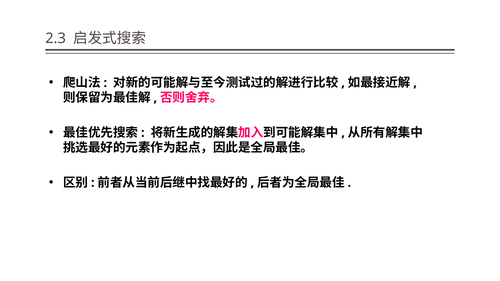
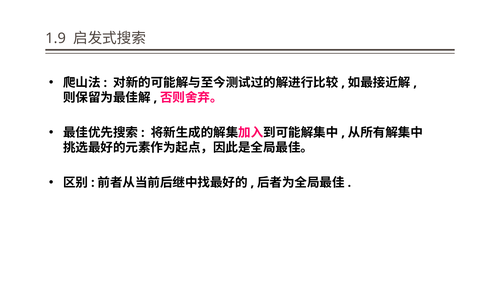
2.3: 2.3 -> 1.9 (56, 38)
